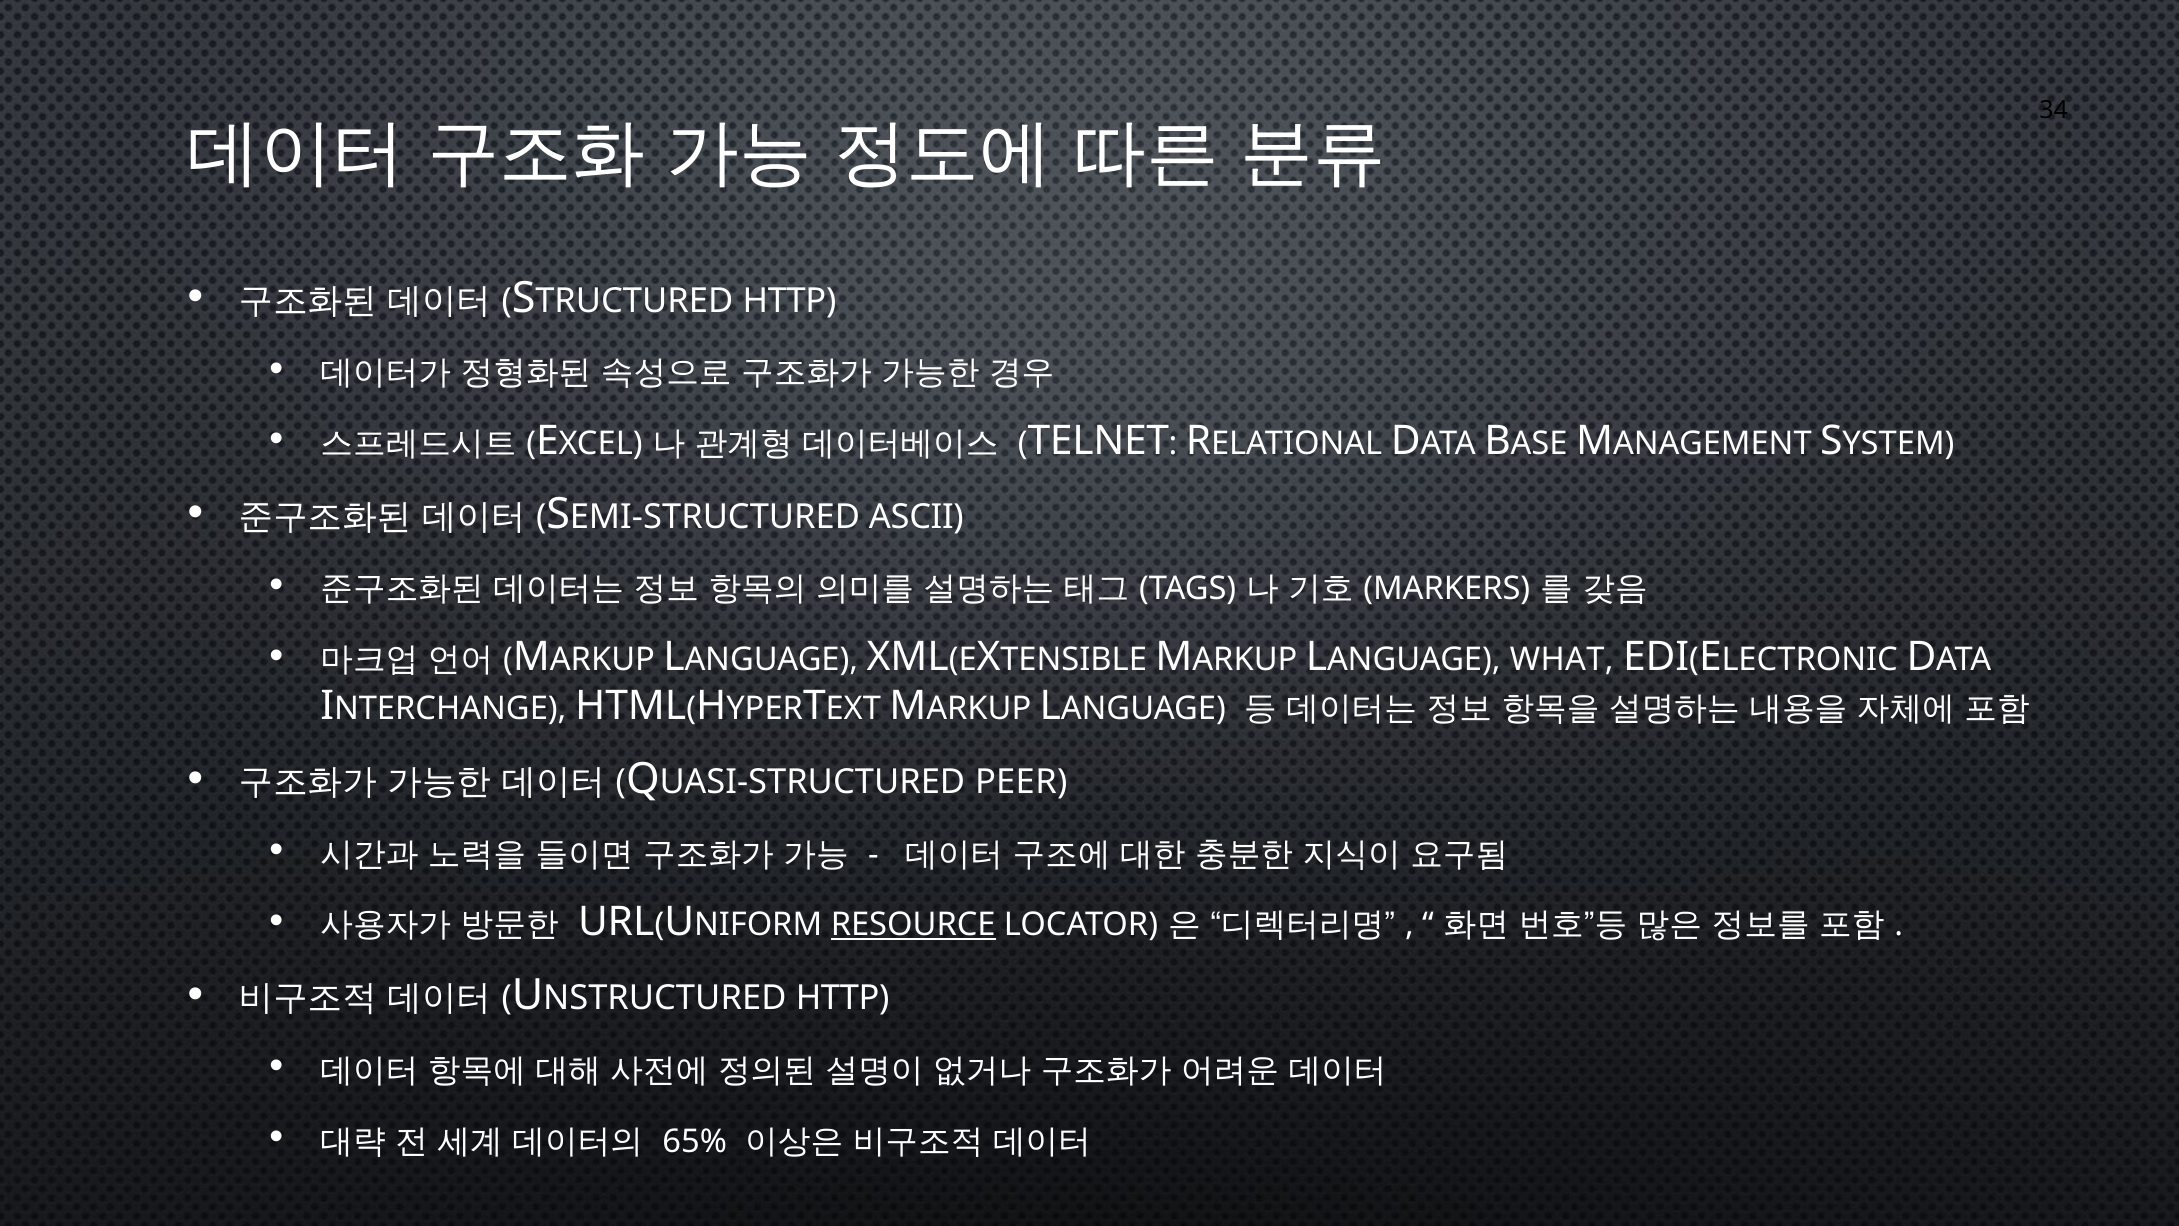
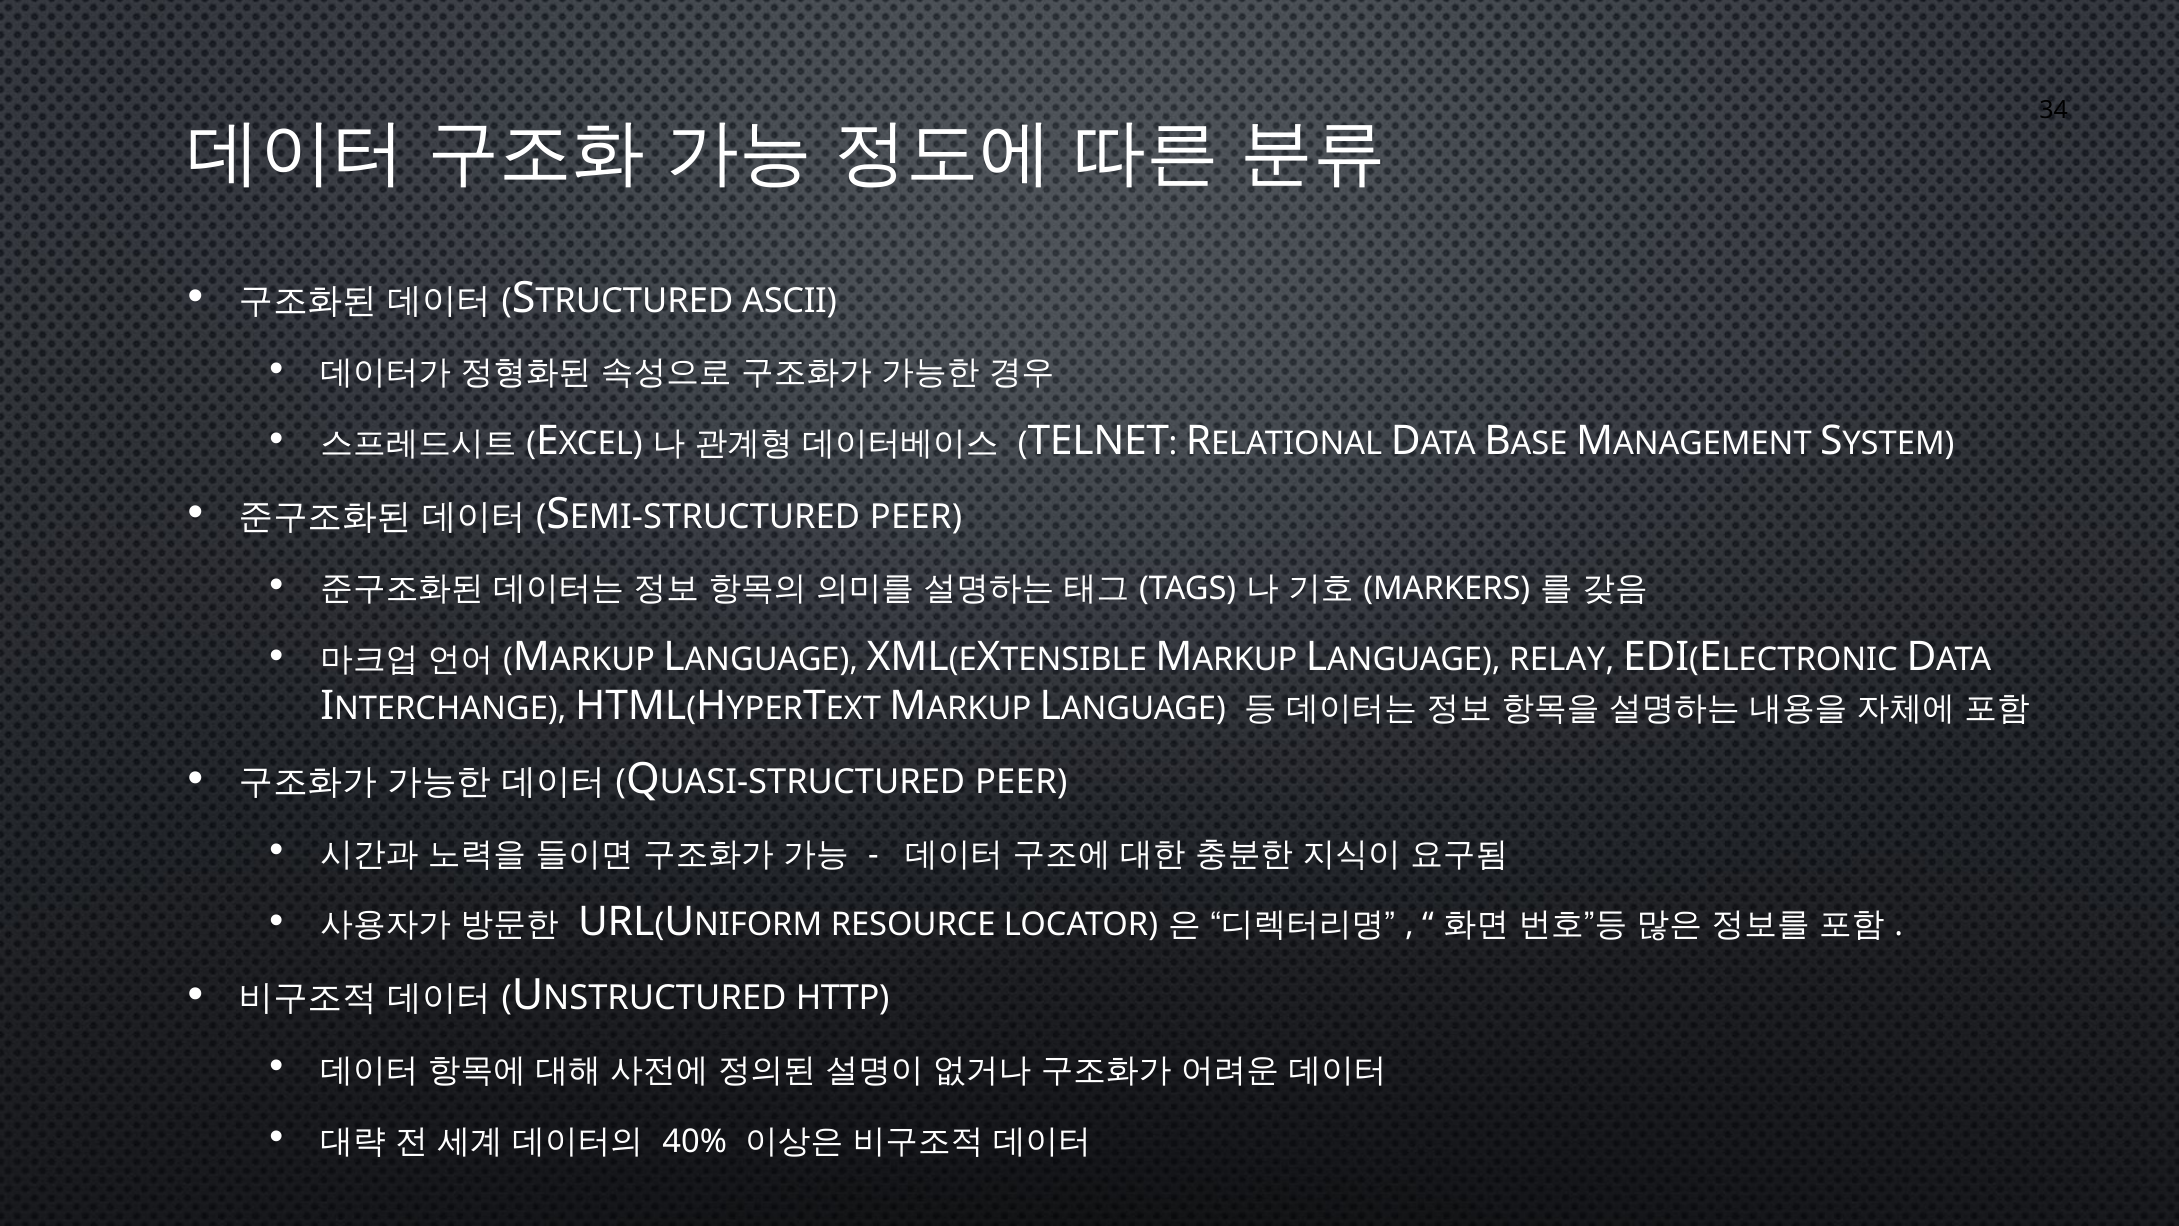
HTTP: HTTP -> ASCII (789, 301)
ASCII: ASCII -> PEER (916, 517)
WHAT: WHAT -> RELAY (1562, 660)
RESOURCE underline: present -> none (913, 925)
65%: 65% -> 40% (695, 1141)
